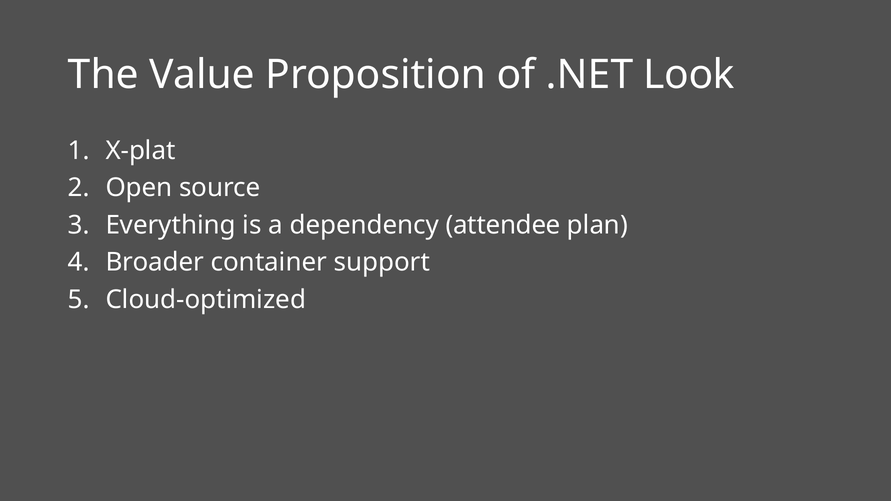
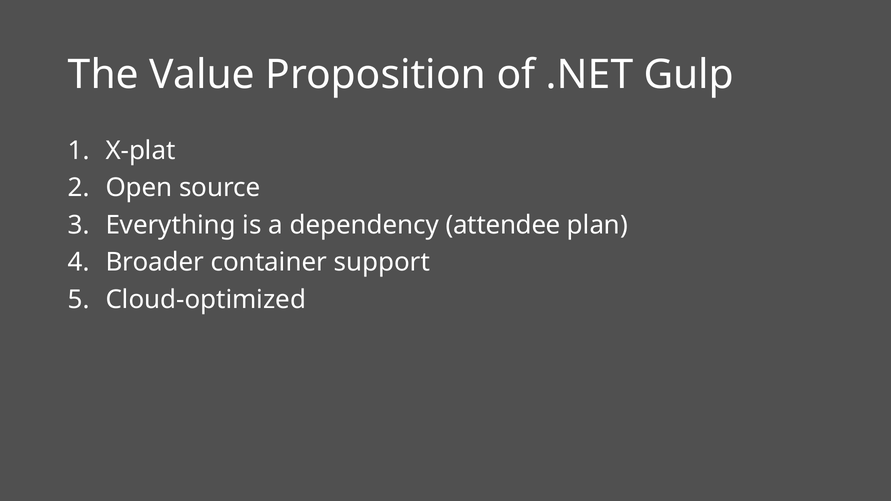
Look: Look -> Gulp (689, 75)
